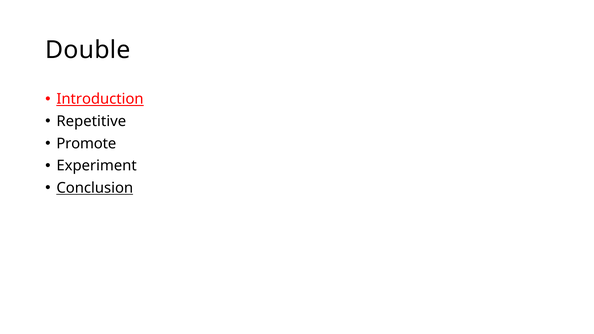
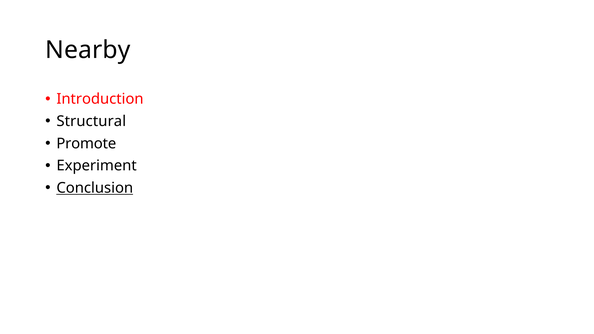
Double: Double -> Nearby (88, 50)
Introduction underline: present -> none (100, 99)
Repetitive: Repetitive -> Structural (91, 121)
